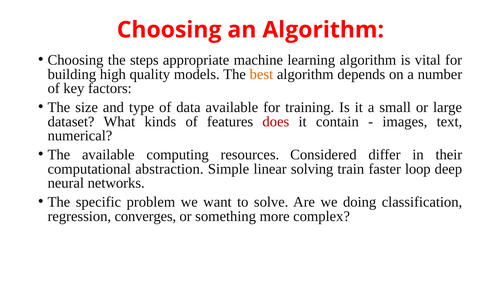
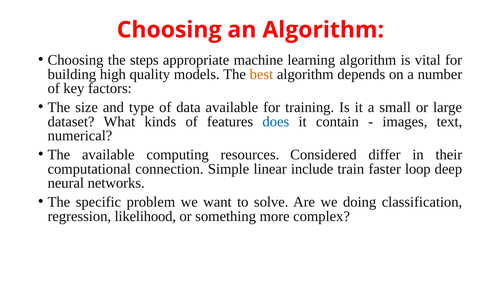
does colour: red -> blue (276, 121)
abstraction: abstraction -> connection (169, 169)
solving: solving -> include (312, 169)
converges: converges -> likelihood (145, 216)
